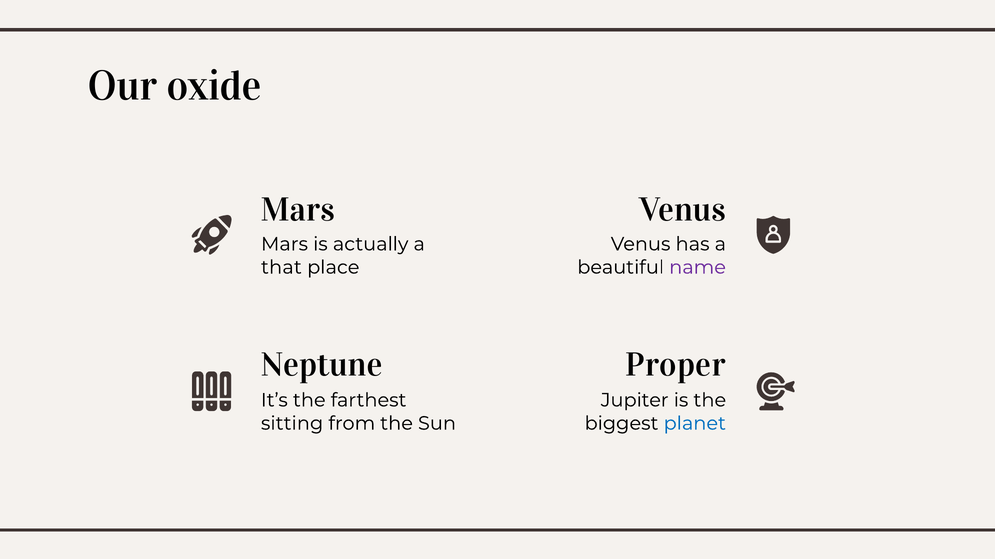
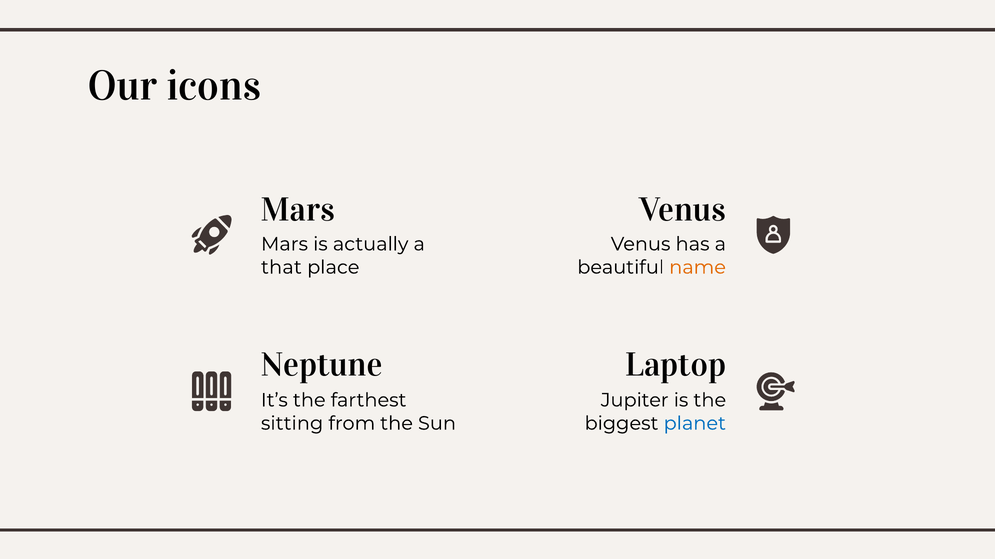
oxide: oxide -> icons (214, 86)
name colour: purple -> orange (698, 268)
Proper: Proper -> Laptop (676, 365)
